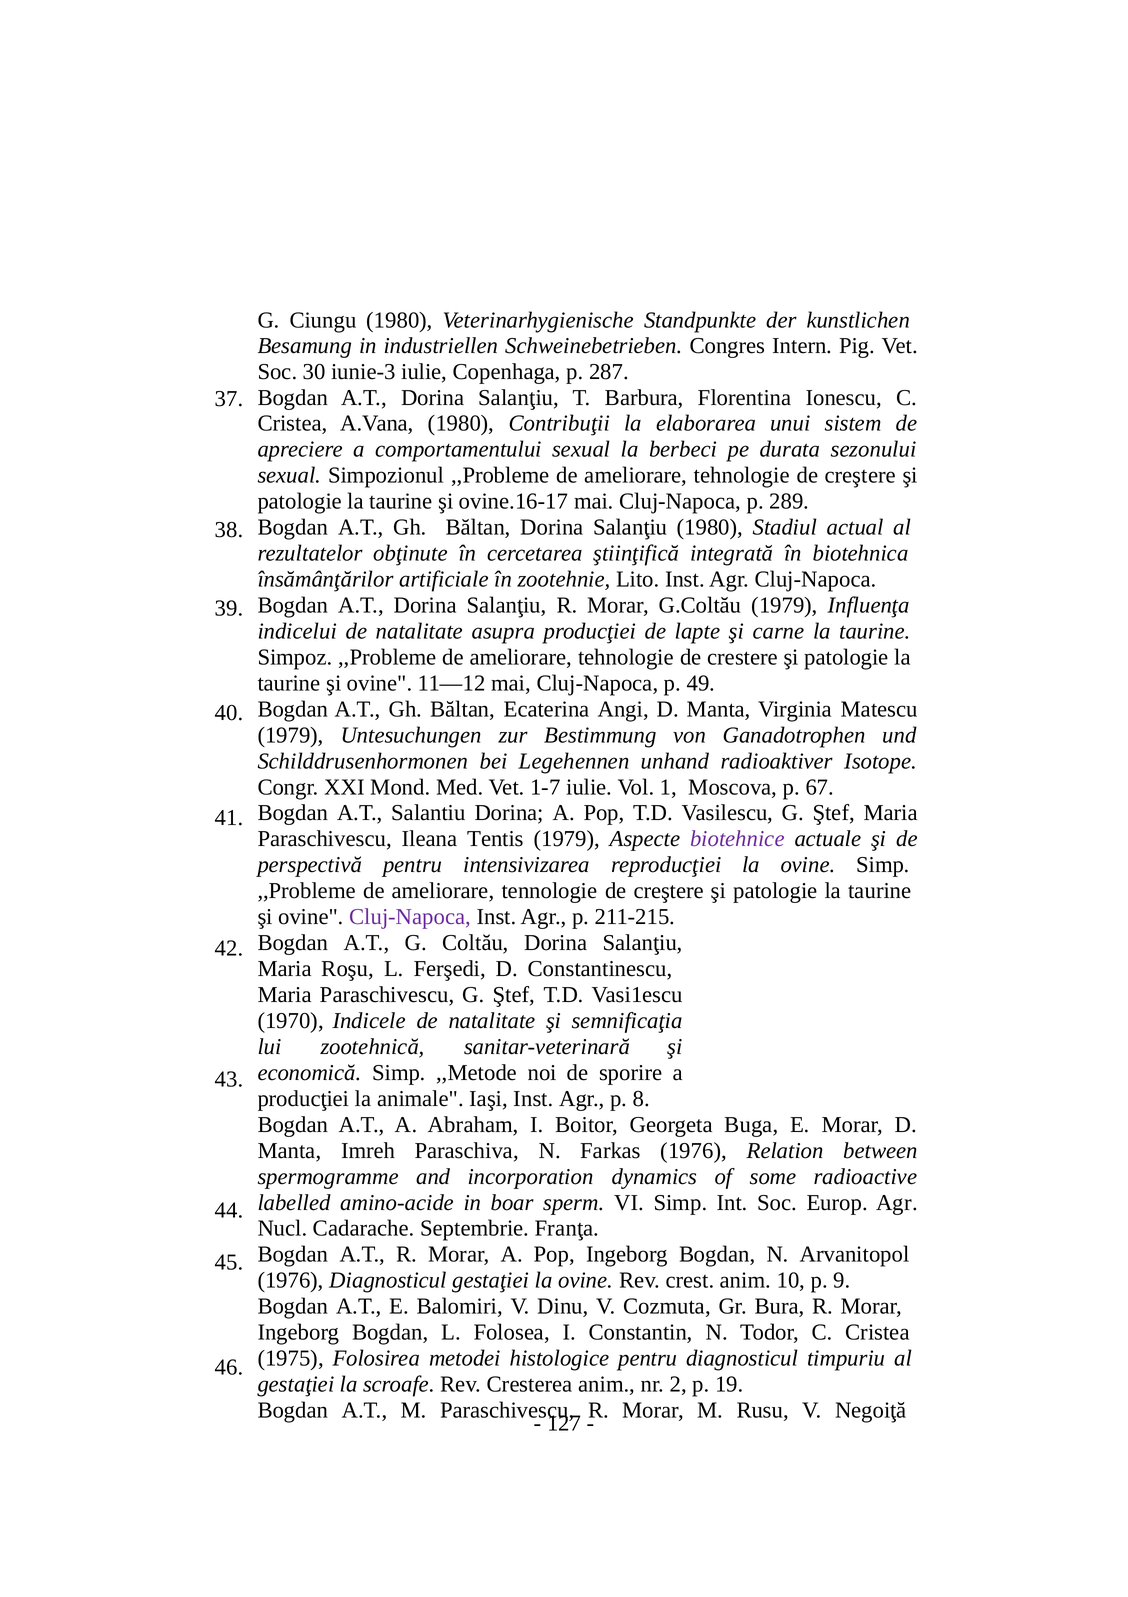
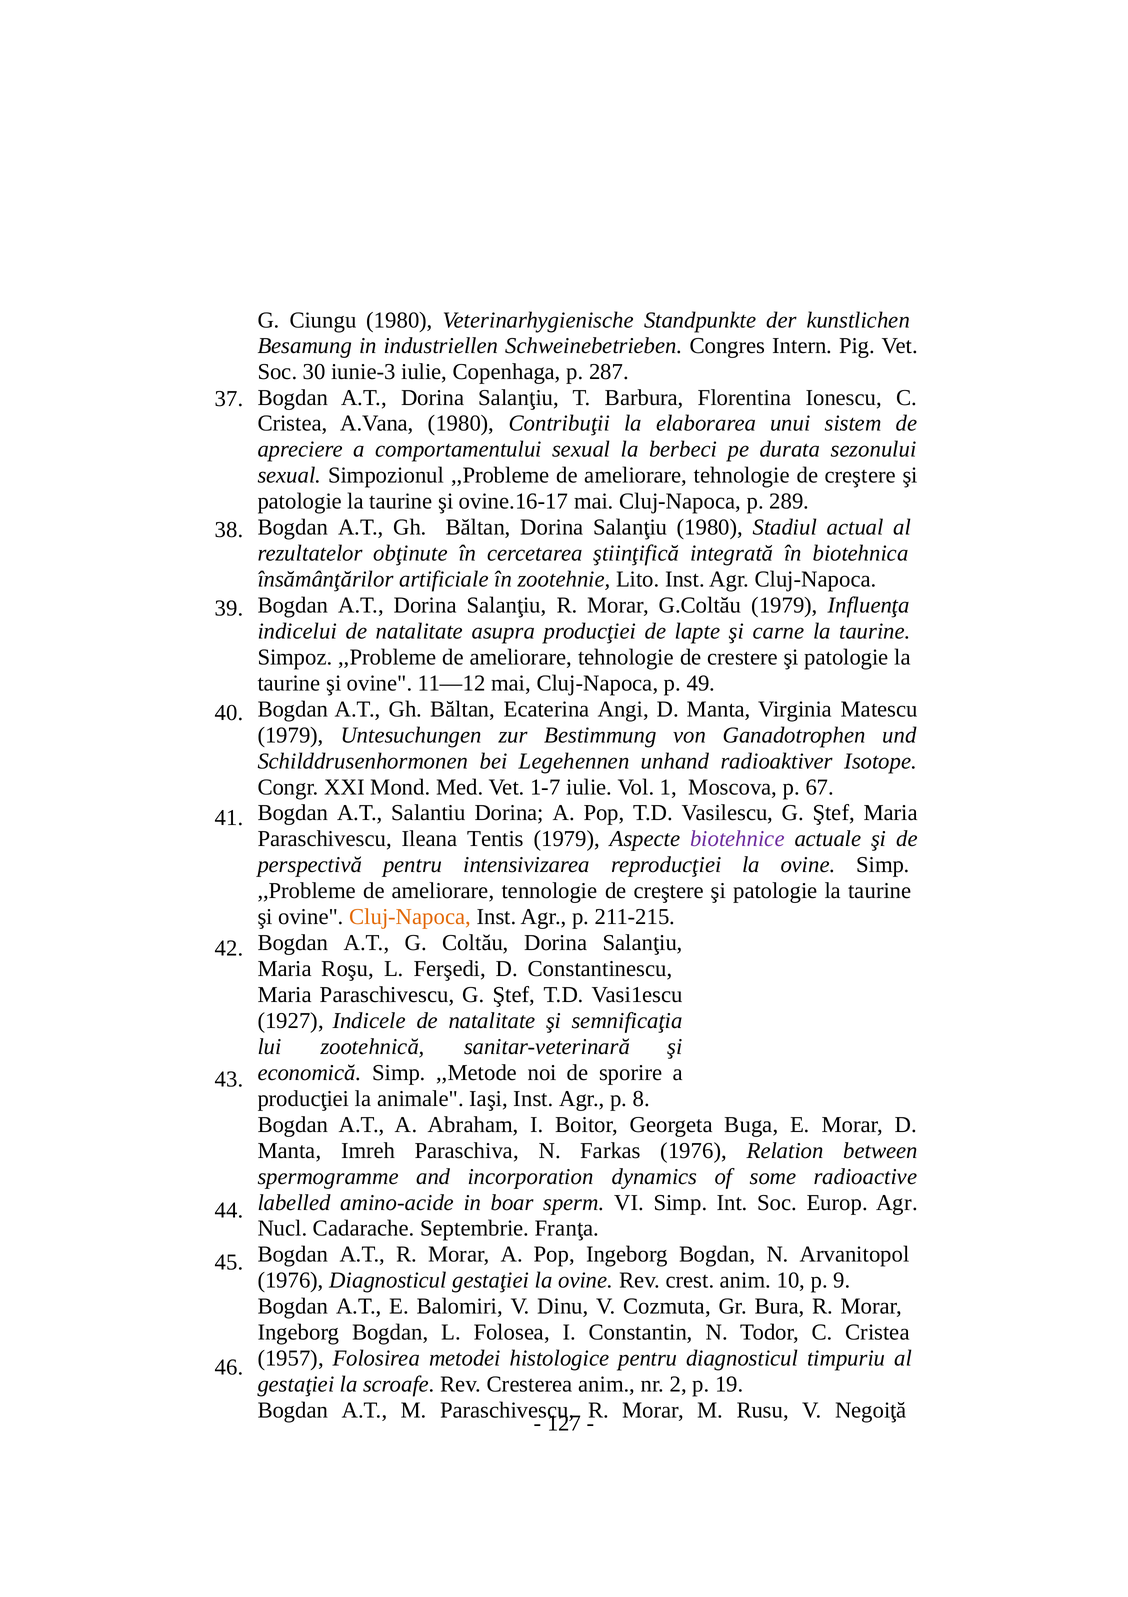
Cluj-Napoca colour: purple -> orange (410, 916)
1970: 1970 -> 1927 (291, 1020)
1975: 1975 -> 1957 (291, 1358)
